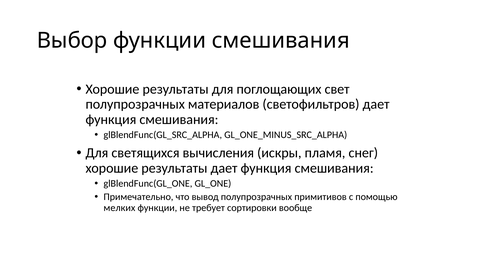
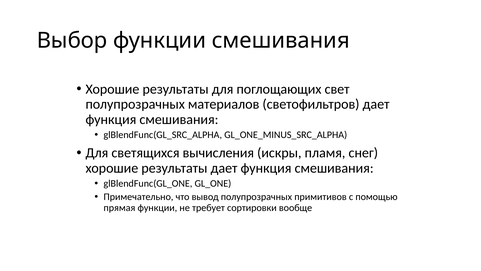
мелких: мелких -> прямая (119, 208)
